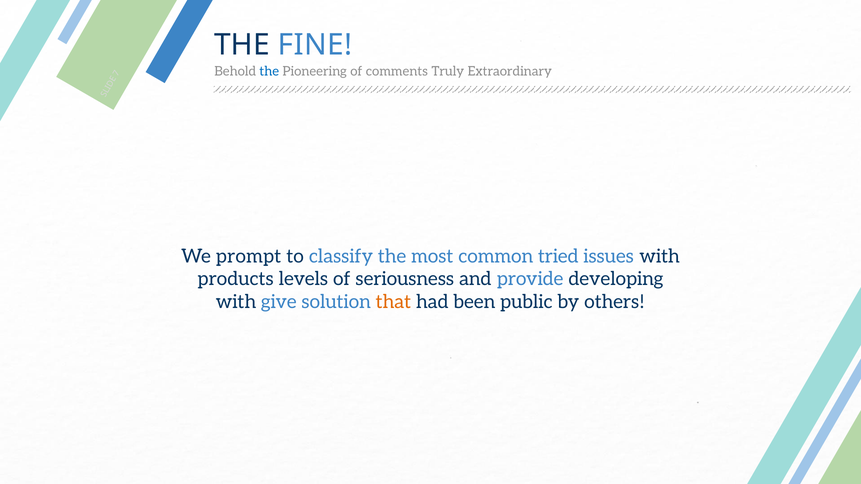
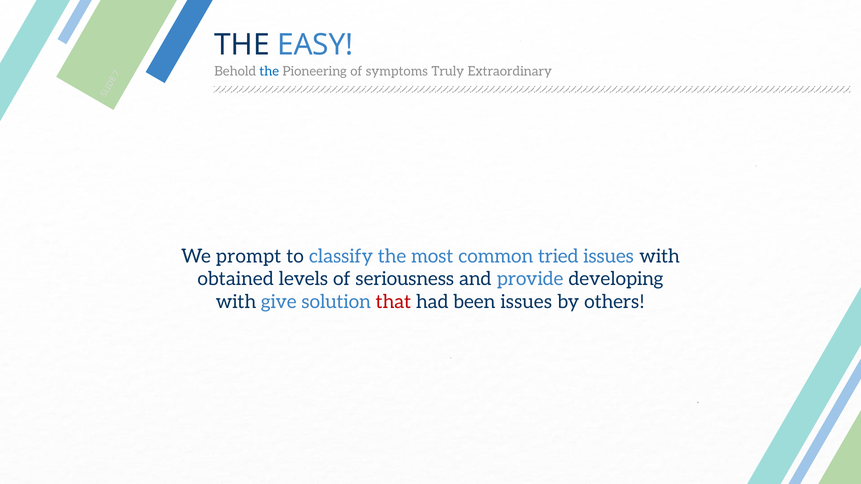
FINE: FINE -> EASY (315, 45)
comments: comments -> symptoms (397, 71)
products: products -> obtained (236, 279)
that colour: orange -> red (393, 302)
been public: public -> issues (526, 302)
